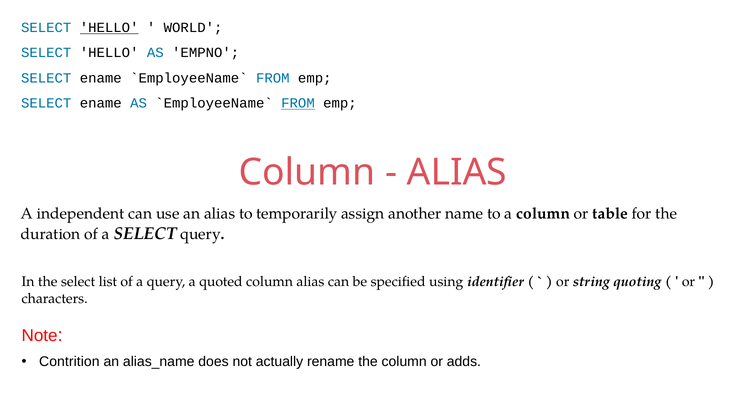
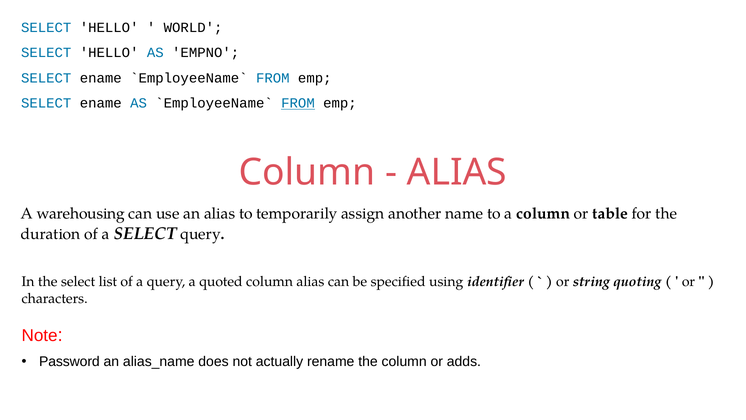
HELLO underline: present -> none (109, 28)
independent: independent -> warehousing (81, 214)
Contrition: Contrition -> Password (69, 362)
